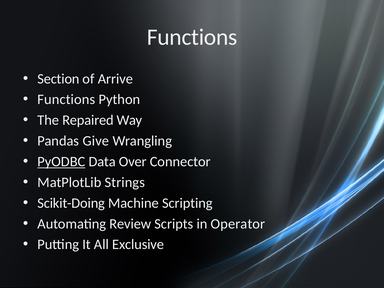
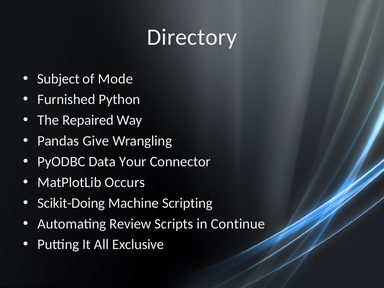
Functions: Functions -> Directory (192, 37)
Section: Section -> Subject (58, 79)
Arrive: Arrive -> Mode (115, 79)
Functions: Functions -> Furnished (66, 99)
PyODBC underline: present -> none (61, 162)
Over: Over -> Your (133, 162)
Strings: Strings -> Occurs (125, 182)
Operator: Operator -> Continue (238, 224)
